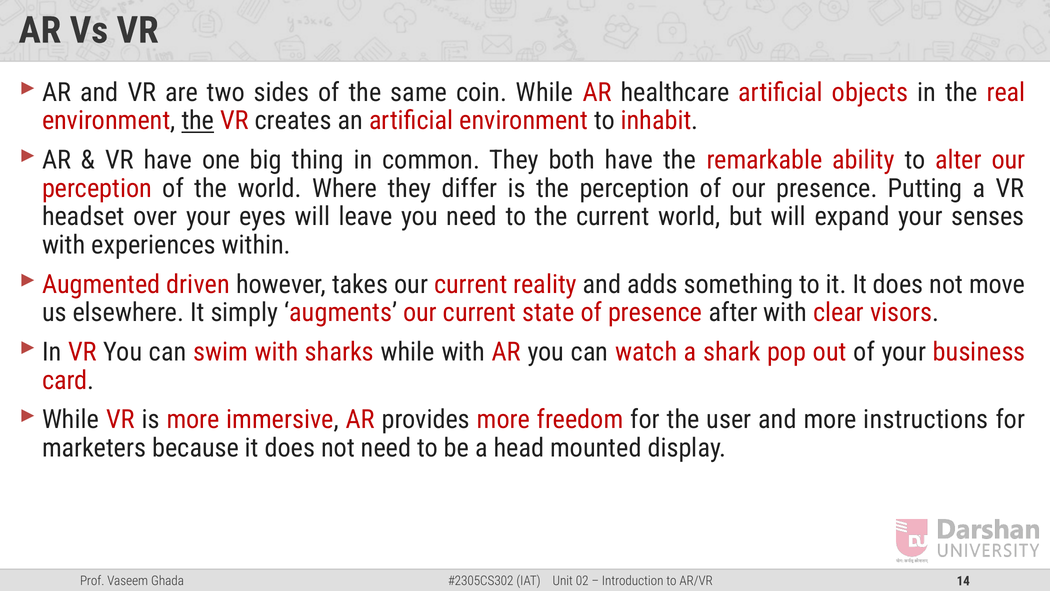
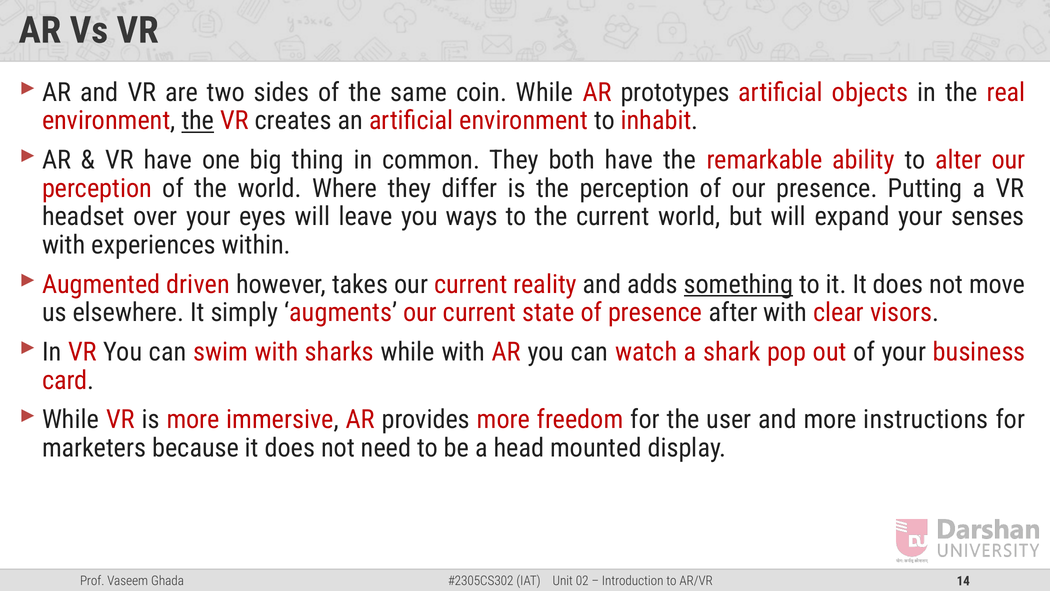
healthcare: healthcare -> prototypes (675, 92)
you need: need -> ways (472, 217)
something underline: none -> present (738, 284)
